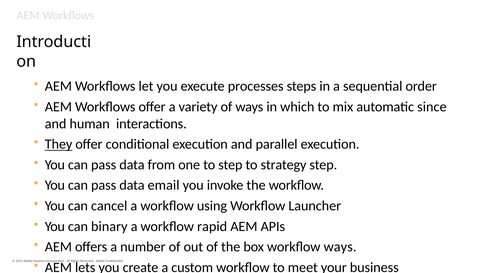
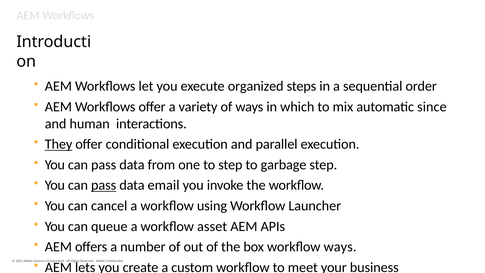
processes: processes -> organized (256, 86)
strategy: strategy -> garbage (284, 165)
pass underline: none -> present (104, 185)
binary: binary -> queue (109, 226)
rapid: rapid -> asset (212, 226)
